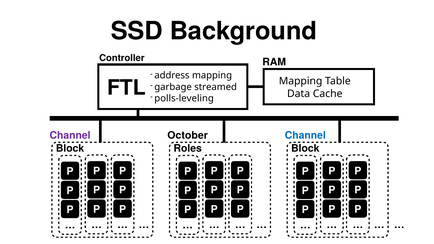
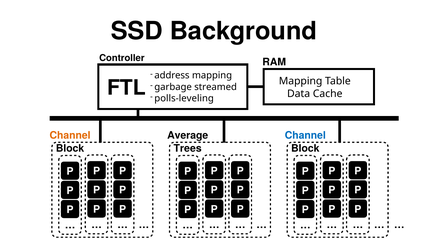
Channel colour: purple -> orange (70, 135)
October: October -> Average (188, 135)
Roles: Roles -> Trees (188, 148)
